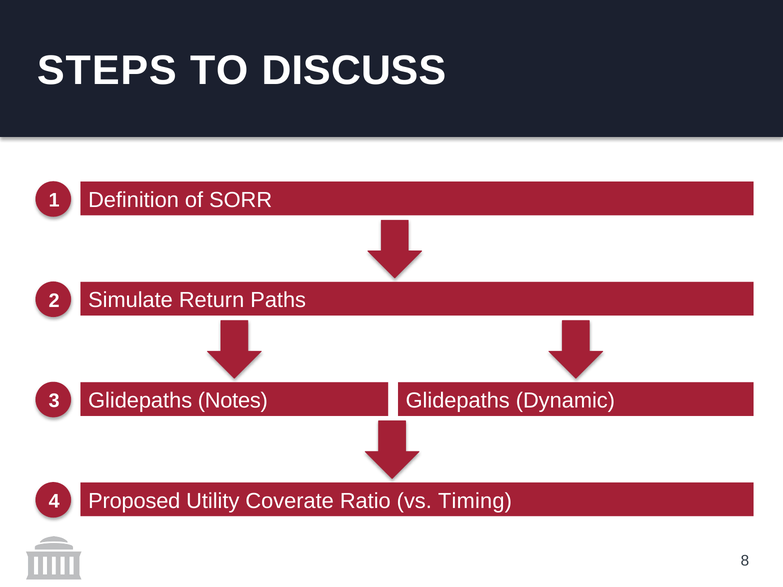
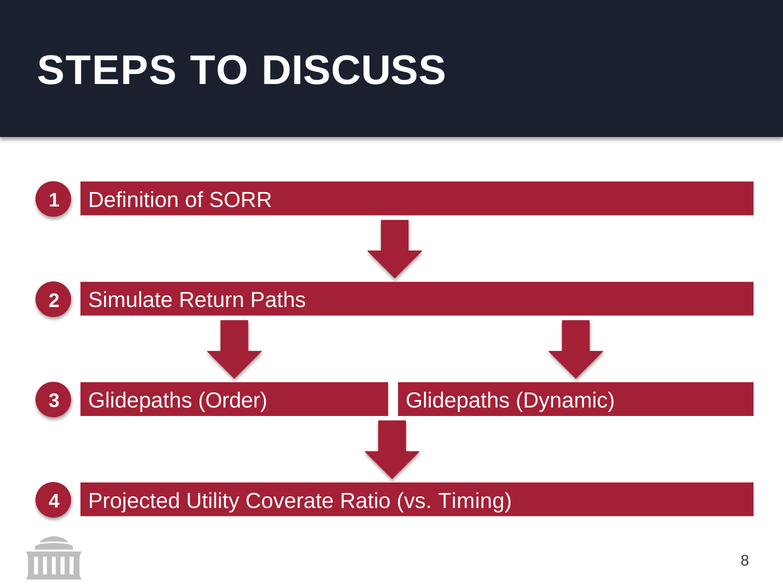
Notes: Notes -> Order (233, 401)
Proposed: Proposed -> Projected (134, 501)
